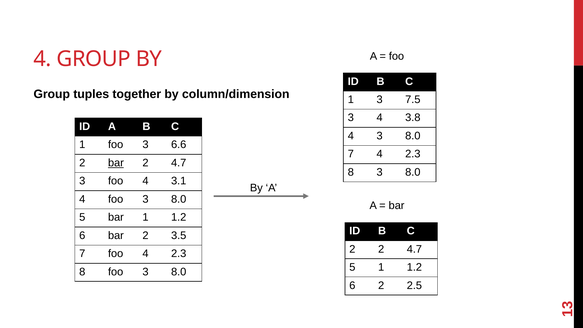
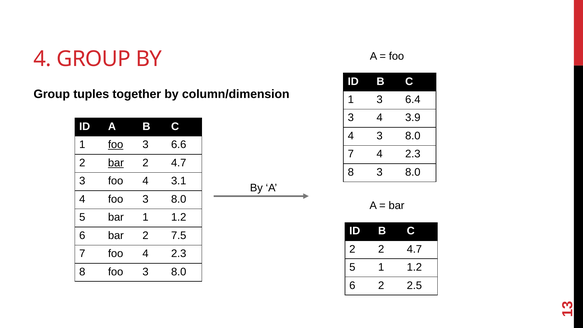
7.5: 7.5 -> 6.4 (413, 100)
3.8: 3.8 -> 3.9 (413, 118)
foo underline: none -> present (116, 145)
3.5: 3.5 -> 7.5 (179, 235)
